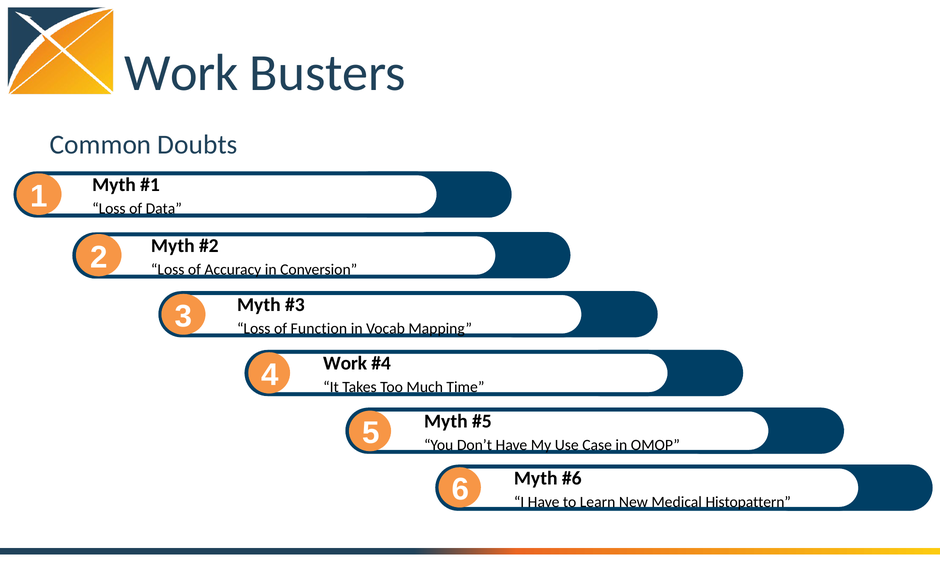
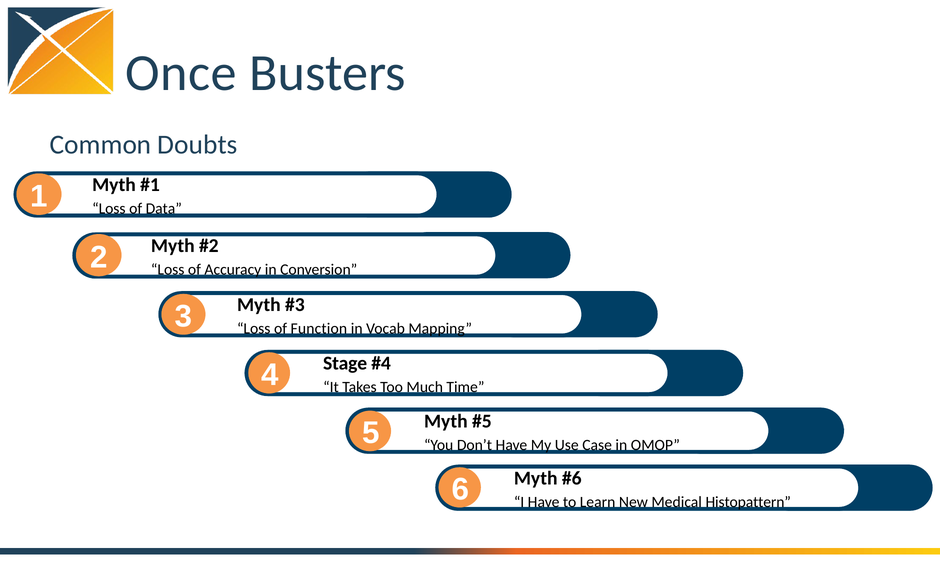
Work: Work -> Once (181, 73)
Work: Work -> Stage (345, 364)
